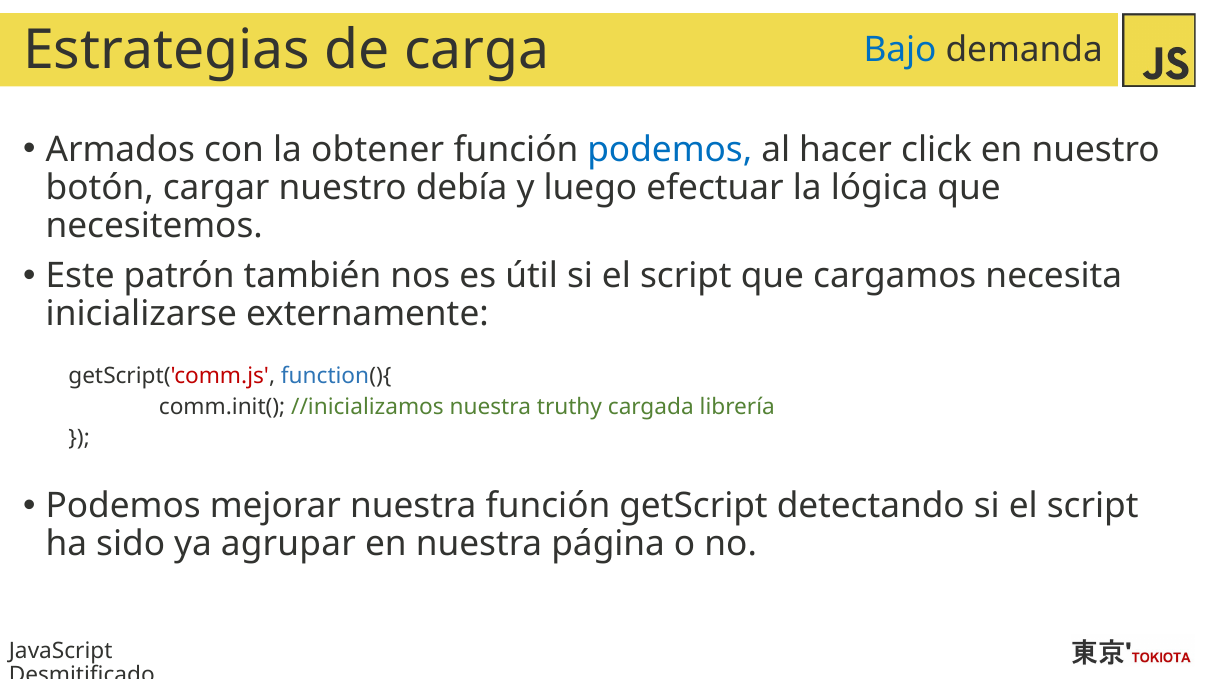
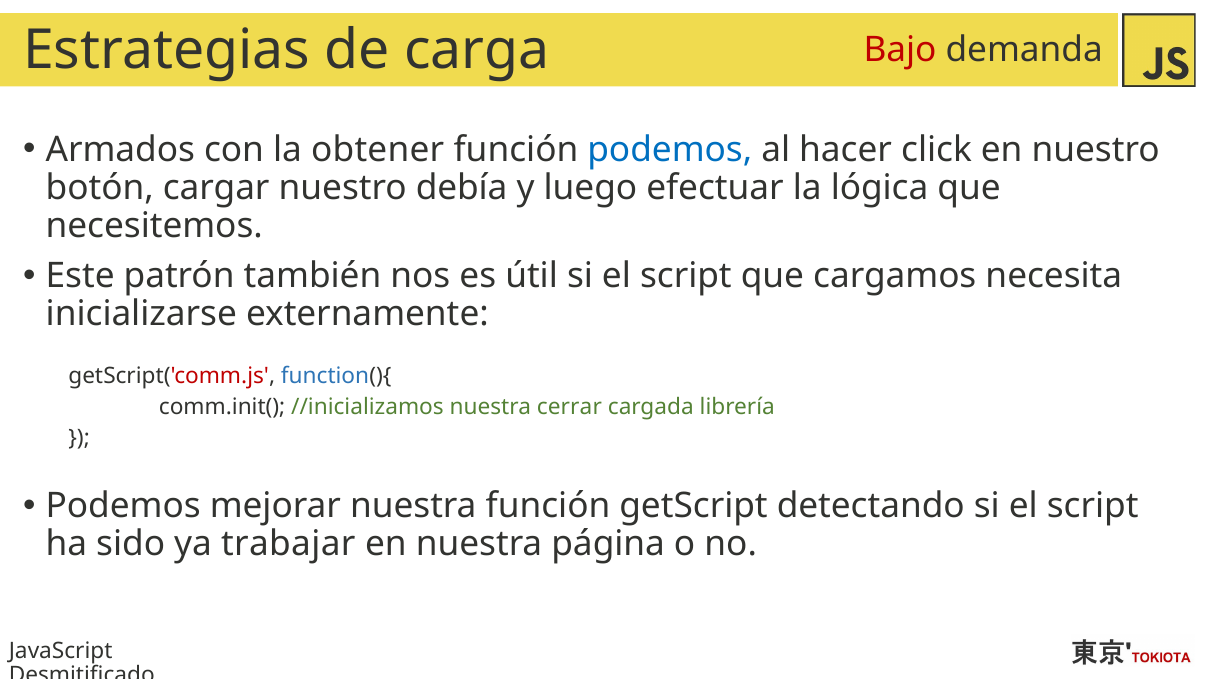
Bajo colour: blue -> red (900, 50)
truthy: truthy -> cerrar (569, 407)
agrupar: agrupar -> trabajar (288, 544)
